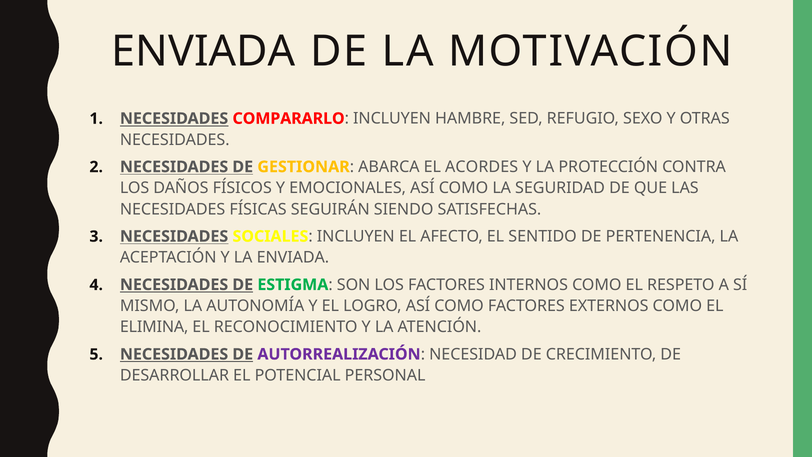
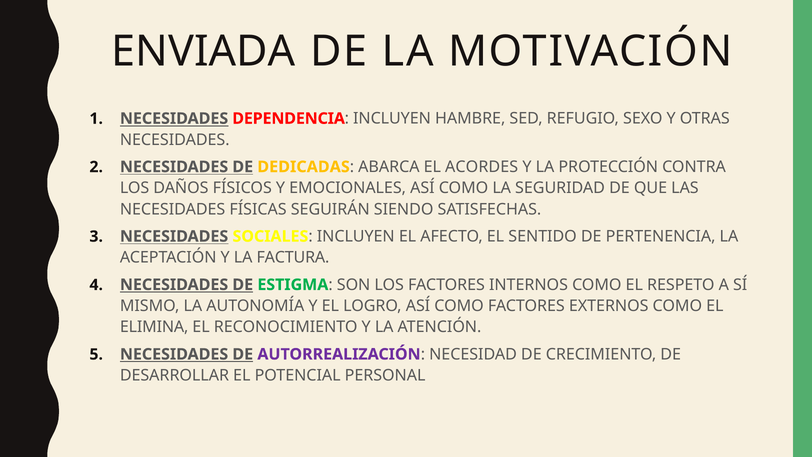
COMPARARLO: COMPARARLO -> DEPENDENCIA (289, 118)
GESTIONAR: GESTIONAR -> DEDICADAS (304, 167)
LA ENVIADA: ENVIADA -> FACTURA (293, 257)
